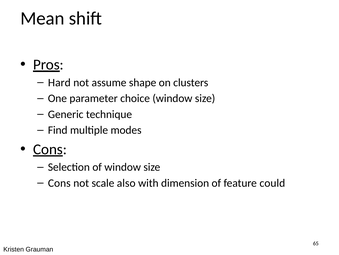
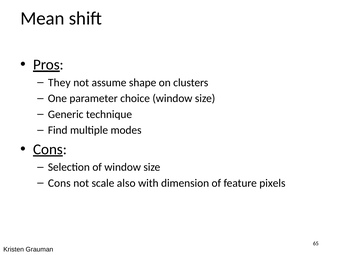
Hard: Hard -> They (59, 82)
could: could -> pixels (272, 183)
